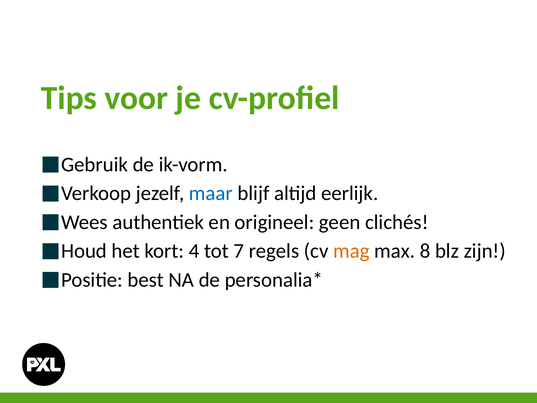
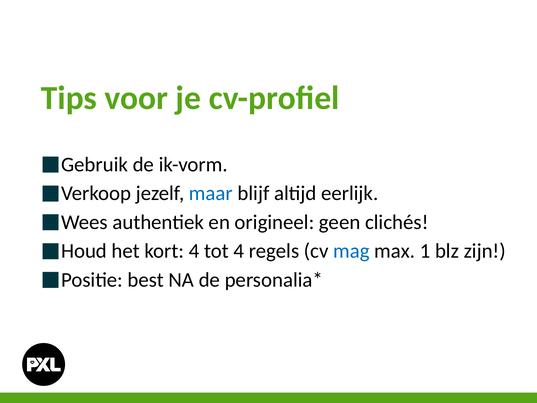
tot 7: 7 -> 4 (239, 251)
mag colour: orange -> blue (351, 251)
8: 8 -> 1 (425, 251)
